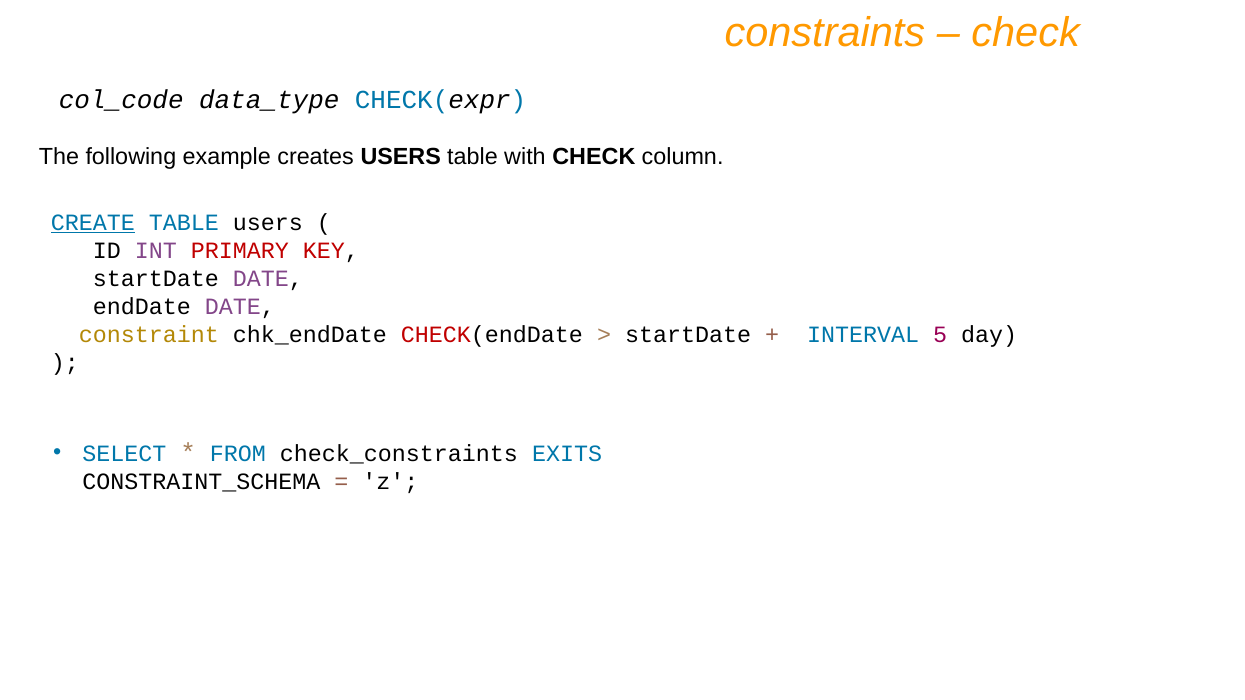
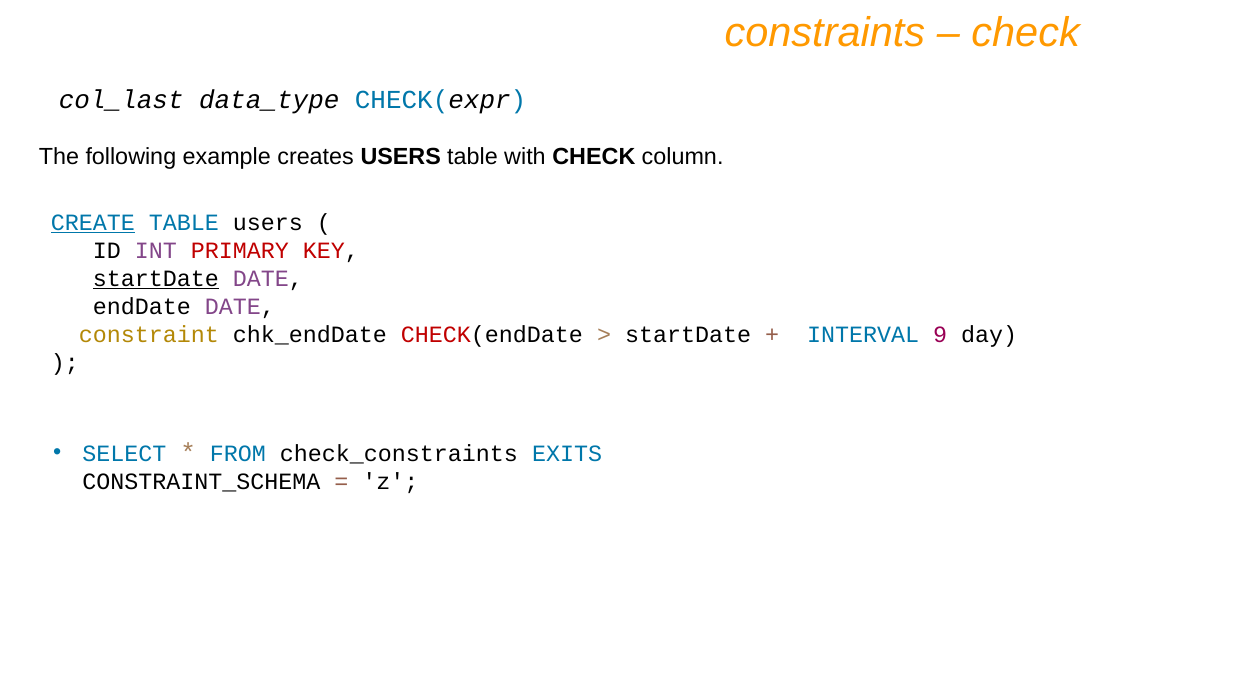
col_code: col_code -> col_last (121, 100)
startDate underline: none -> present (156, 278)
5: 5 -> 9 (940, 334)
